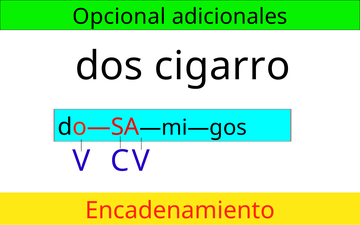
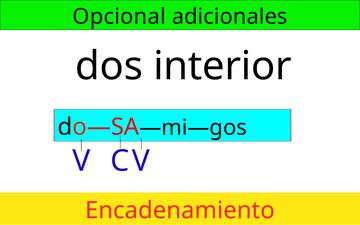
cigarro: cigarro -> interior (222, 66)
